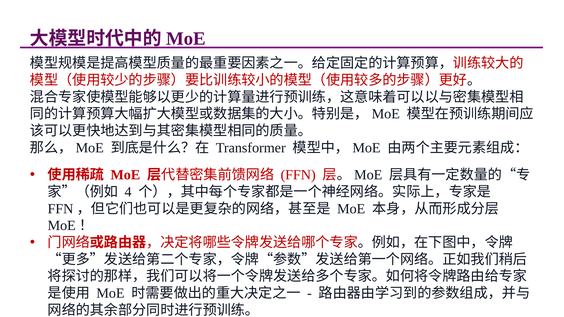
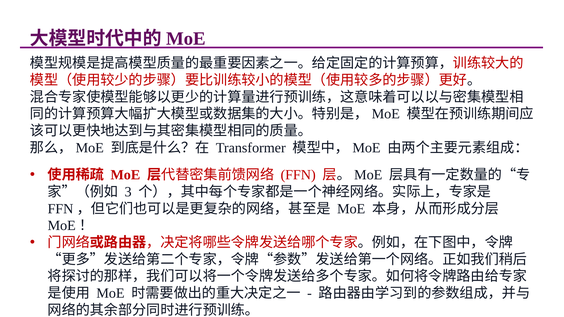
4: 4 -> 3 (128, 192)
